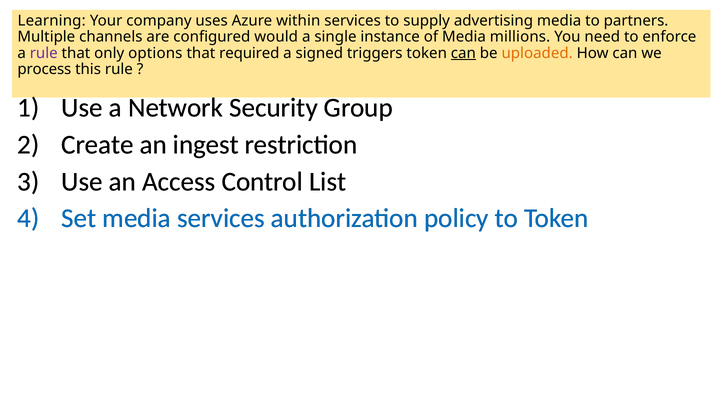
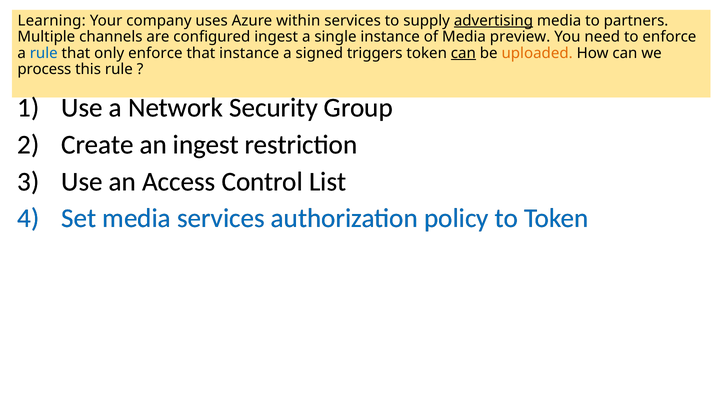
advertising underline: none -> present (493, 21)
configured would: would -> ingest (276, 37)
millions: millions -> preview (520, 37)
rule colour: purple -> blue (44, 53)
only options: options -> enforce (155, 53)
that required: required -> instance (249, 53)
